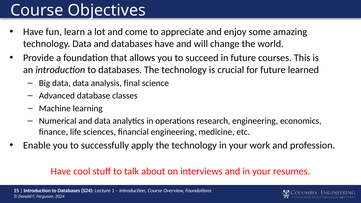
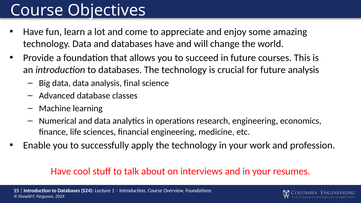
future learned: learned -> analysis (303, 70)
